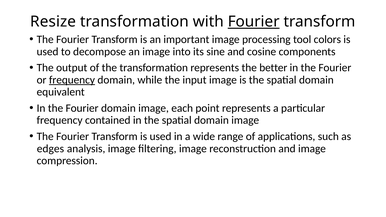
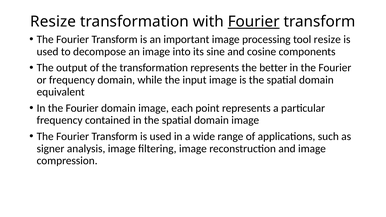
tool colors: colors -> resize (327, 39)
frequency underline: present -> none (72, 80)
edges: edges -> signer (51, 149)
